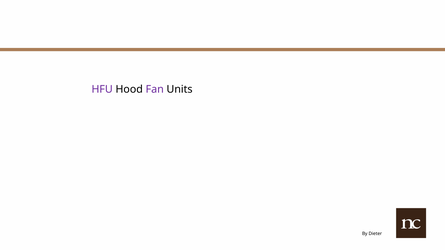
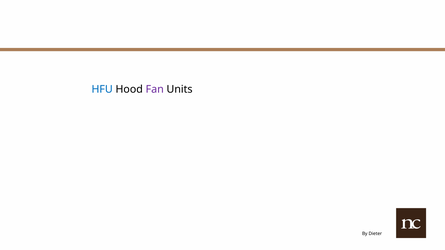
HFU colour: purple -> blue (102, 89)
